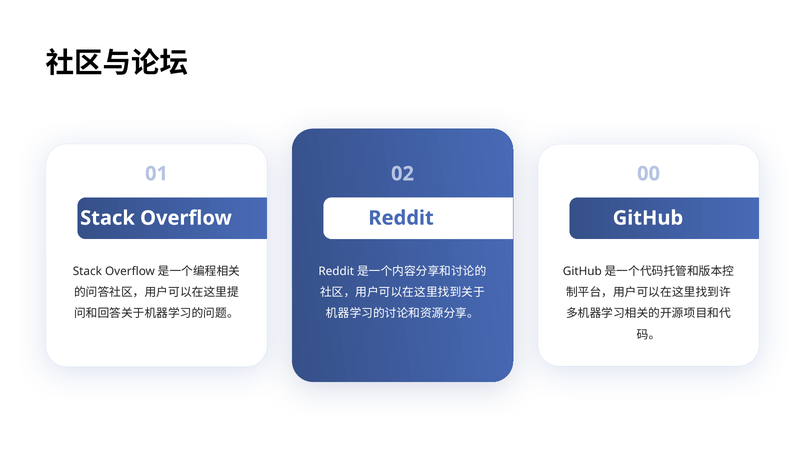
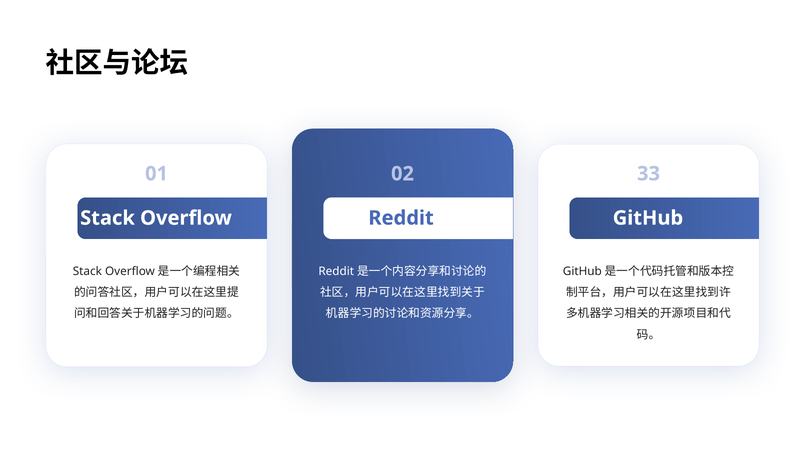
00: 00 -> 33 (649, 174)
